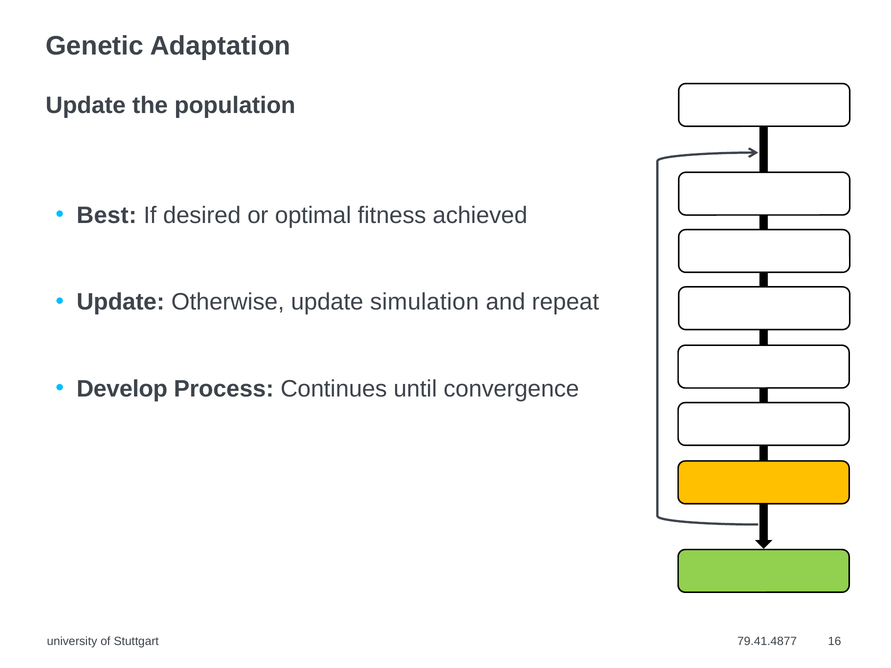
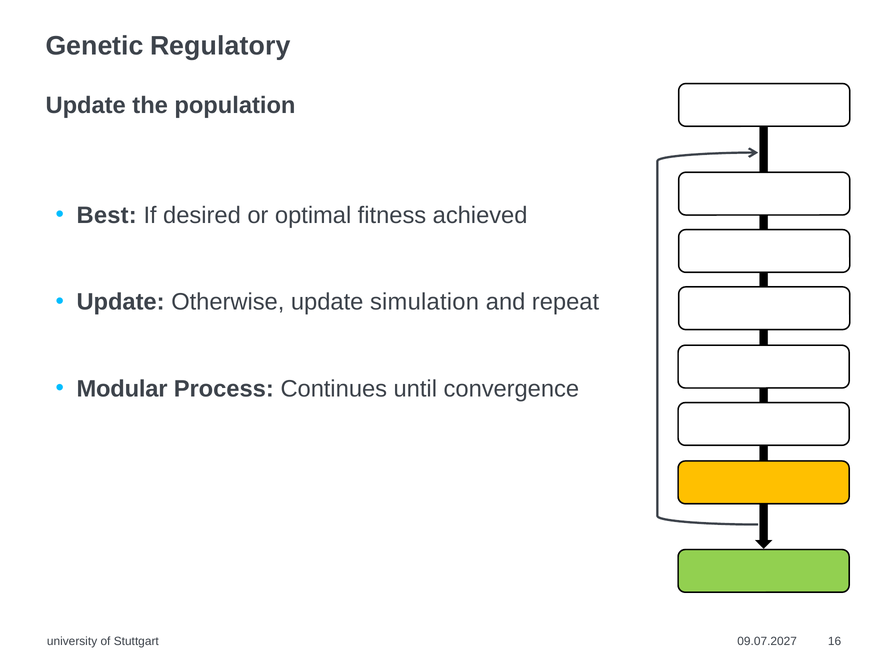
Adaptation: Adaptation -> Regulatory (220, 46)
Develop: Develop -> Modular (122, 389)
79.41.4877: 79.41.4877 -> 09.07.2027 (767, 641)
